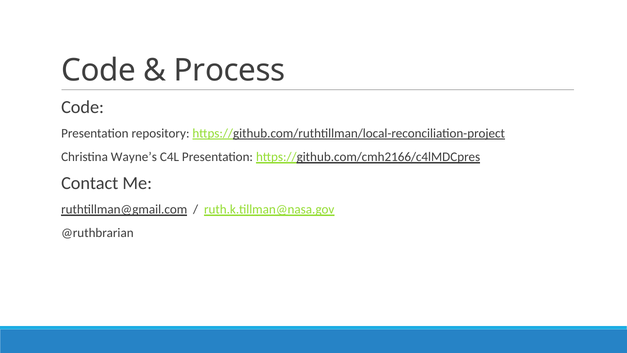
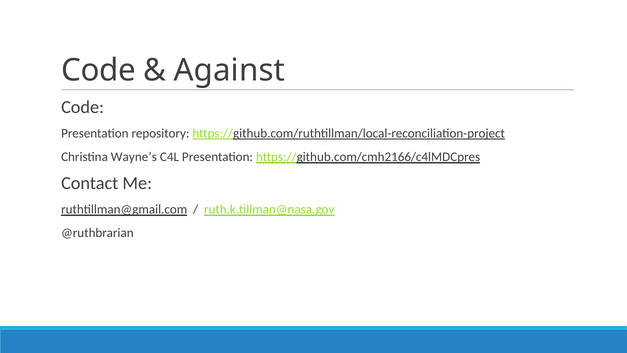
Process: Process -> Against (229, 70)
